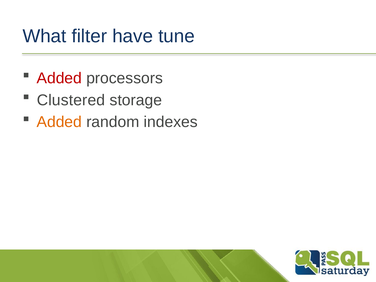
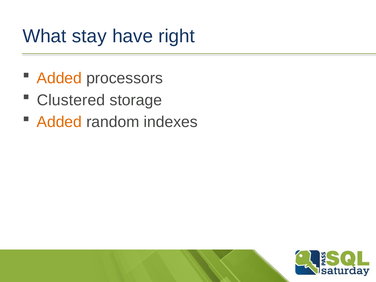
filter: filter -> stay (89, 36)
tune: tune -> right (177, 36)
Added colour: red -> orange (59, 78)
